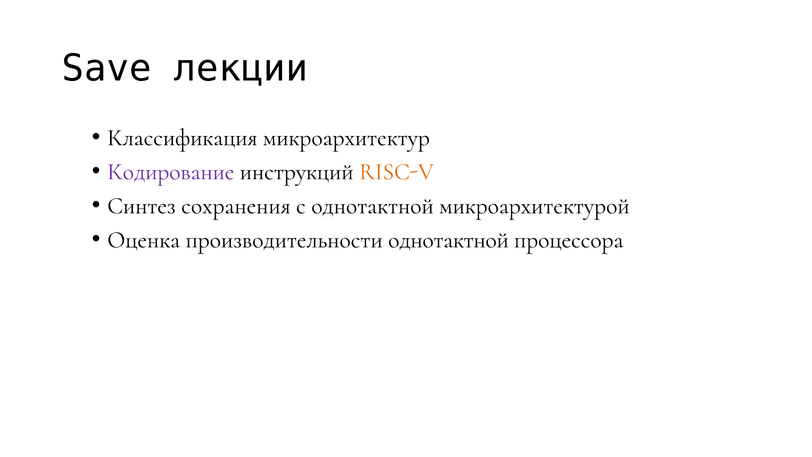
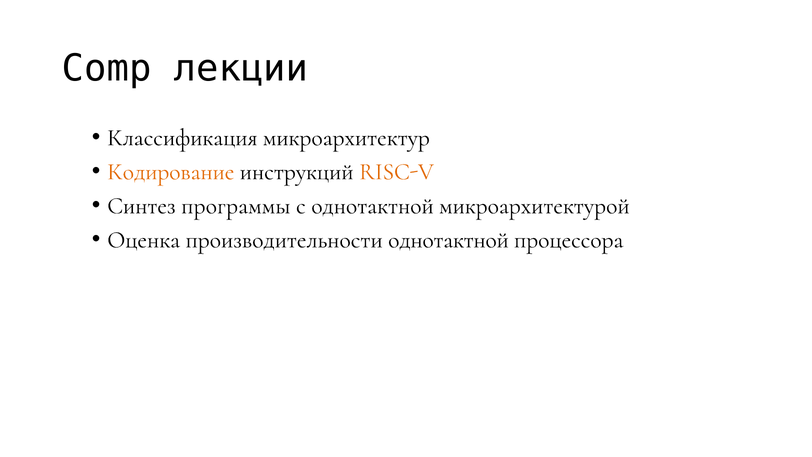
Save: Save -> Comp (107, 68)
Кодирование colour: purple -> orange (171, 171)
сохранения: сохранения -> программы (236, 205)
